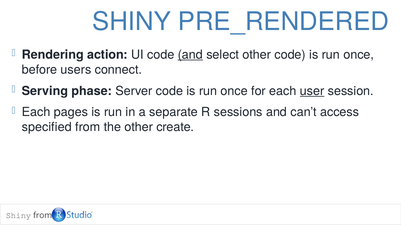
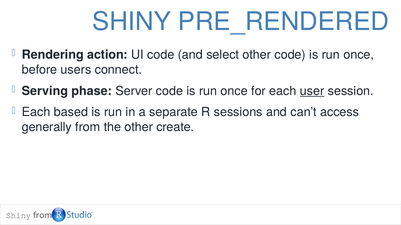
and underline: present -> none (190, 55)
pages: pages -> based (71, 112)
specified: specified -> generally (47, 128)
